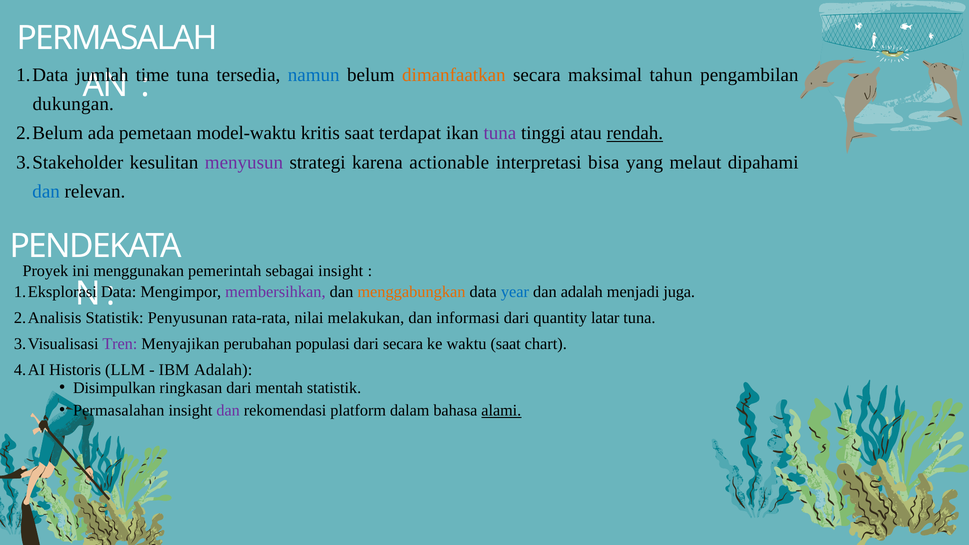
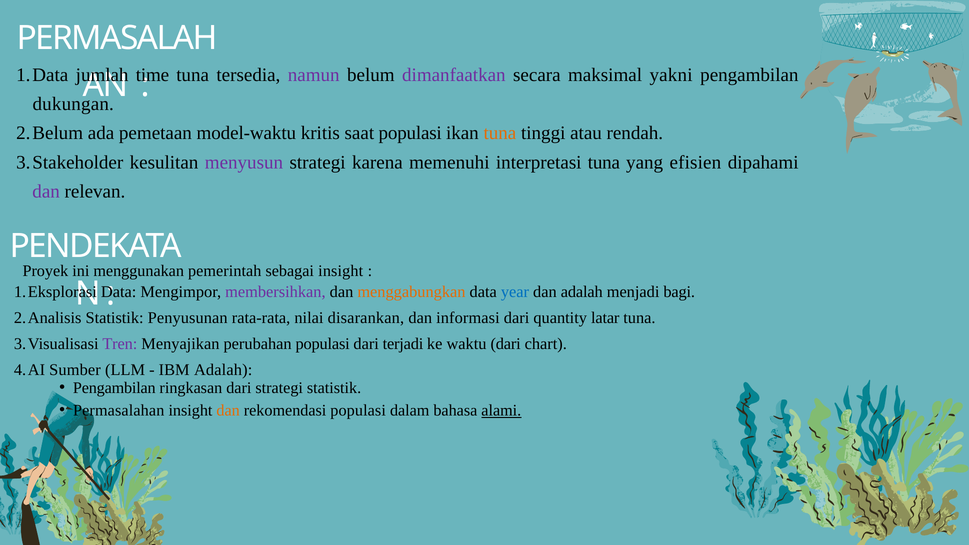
namun colour: blue -> purple (314, 75)
dimanfaatkan colour: orange -> purple (454, 75)
tahun: tahun -> yakni (671, 75)
saat terdapat: terdapat -> populasi (410, 133)
tuna colour: purple -> orange (500, 133)
rendah underline: present -> none (635, 133)
actionable: actionable -> memenuhi (449, 162)
interpretasi bisa: bisa -> tuna (604, 162)
melaut: melaut -> efisien (695, 162)
dan colour: blue -> purple (46, 191)
juga: juga -> bagi (679, 292)
melakukan: melakukan -> disarankan (366, 318)
dari secara: secara -> terjadi (403, 344)
waktu saat: saat -> dari (506, 344)
Historis: Historis -> Sumber (75, 370)
Disimpulkan: Disimpulkan -> Pengambilan (114, 388)
dari mentah: mentah -> strategi (279, 388)
dan colour: purple -> orange (228, 410)
rekomendasi platform: platform -> populasi (358, 410)
